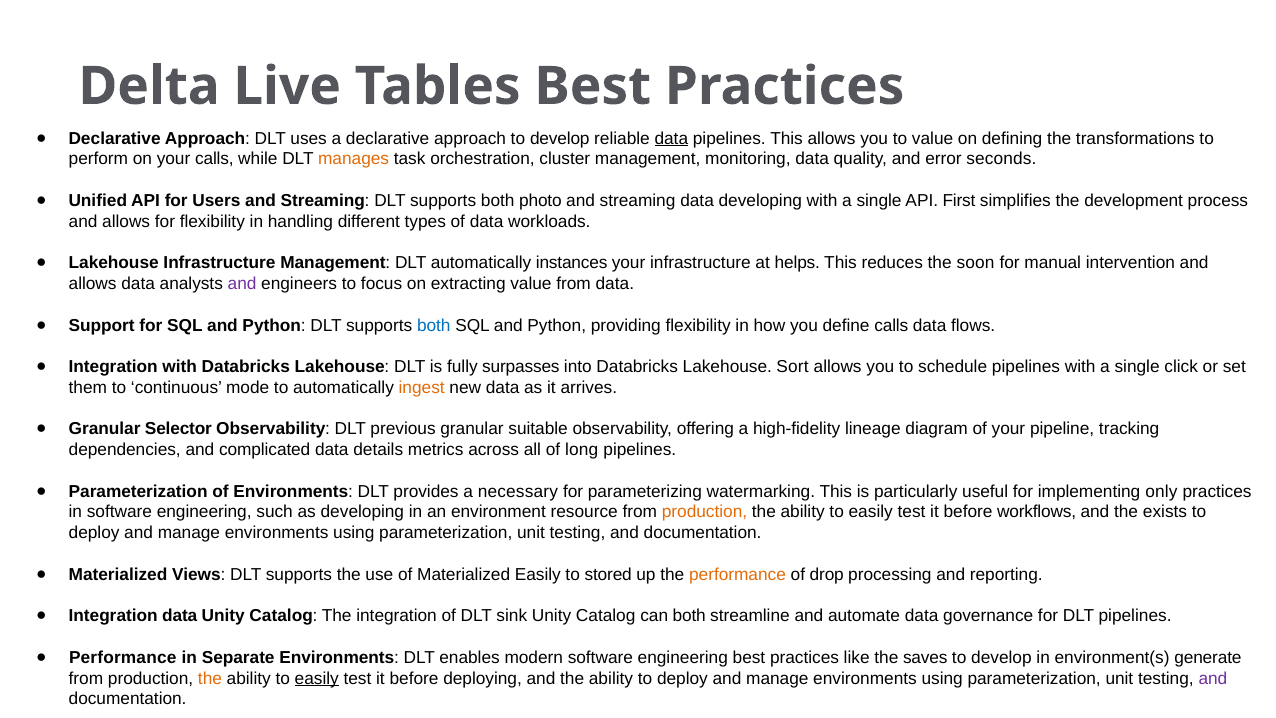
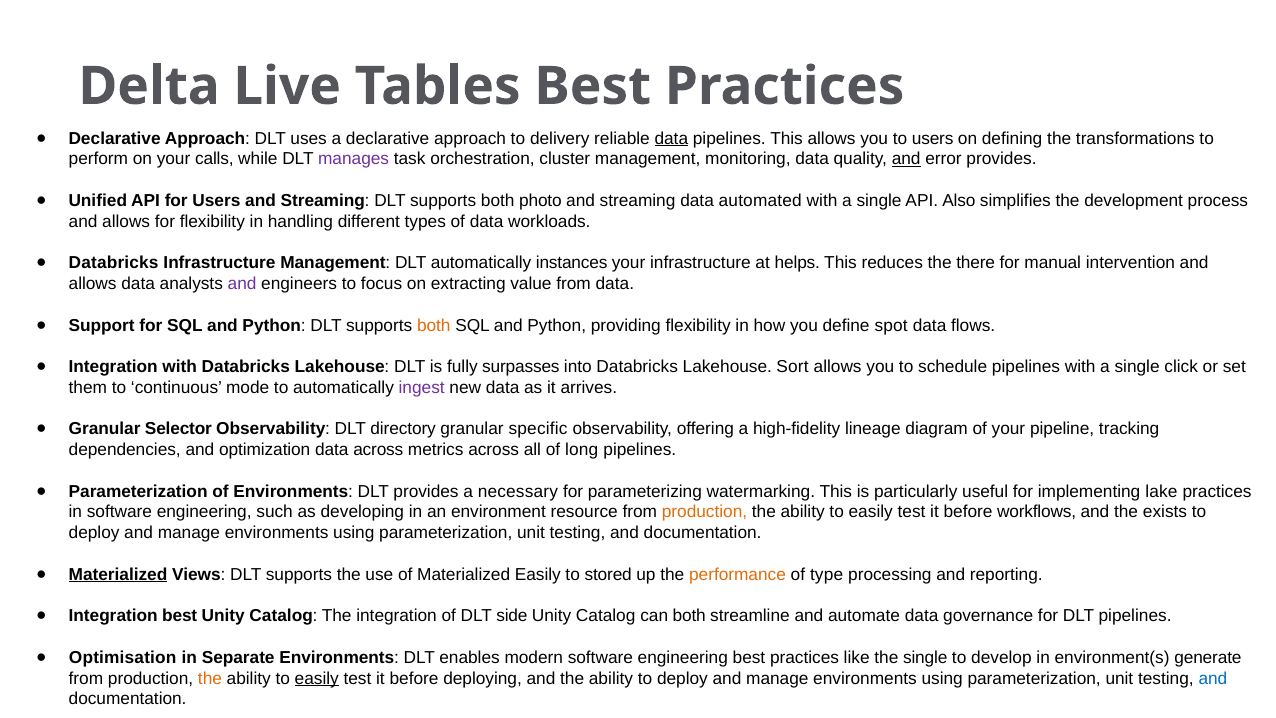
approach to develop: develop -> delivery (560, 138)
to value: value -> users (933, 138)
manages colour: orange -> purple (354, 159)
and underline: none -> present (906, 159)
error seconds: seconds -> provides (1002, 159)
data developing: developing -> automated (760, 201)
First: First -> Also (959, 201)
Lakehouse: Lakehouse -> Databricks (114, 263)
soon: soon -> there (976, 263)
both colour: blue -> orange (434, 325)
define calls: calls -> spot (891, 325)
ingest colour: orange -> purple (422, 387)
previous: previous -> directory (403, 429)
suitable: suitable -> specific (538, 429)
complicated: complicated -> optimization (265, 450)
data details: details -> across (378, 450)
only: only -> lake (1161, 491)
Materialized underline: none -> present (118, 574)
drop: drop -> type (827, 574)
Integration data: data -> best (180, 616)
sink: sink -> side (512, 616)
Performance: Performance -> Optimisation (123, 657)
the saves: saves -> single (925, 657)
and colour: purple -> blue (1213, 678)
